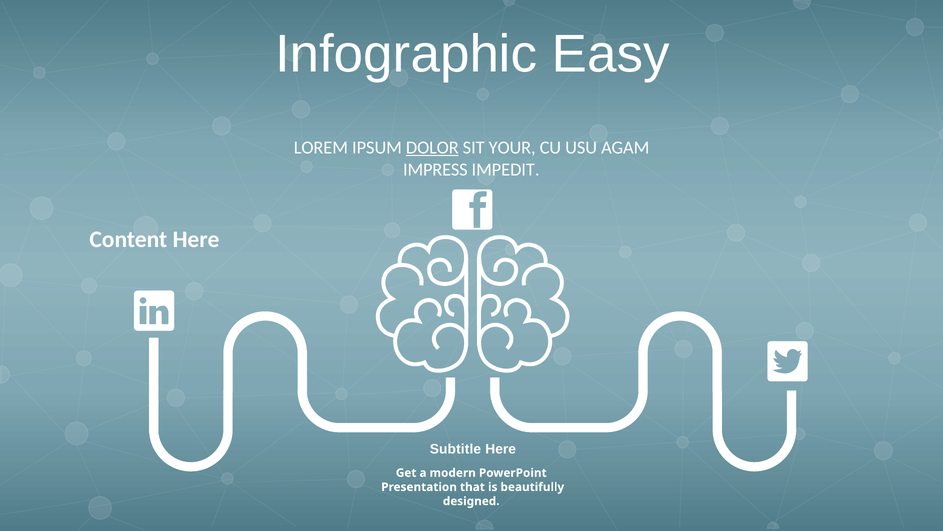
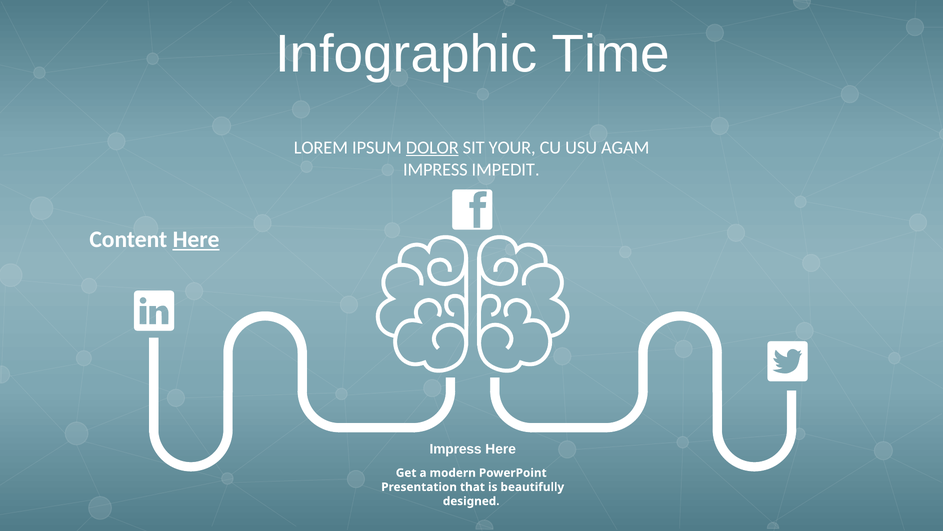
Easy: Easy -> Time (611, 54)
Here underline: none -> present (196, 239)
Subtitle: Subtitle -> Impress (456, 449)
